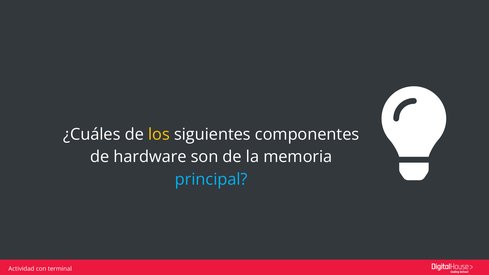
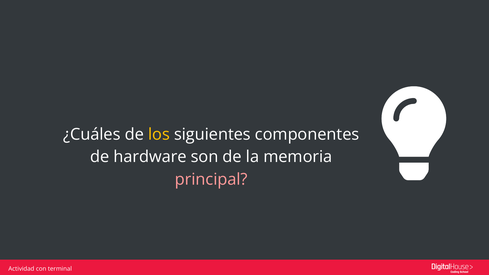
principal colour: light blue -> pink (211, 179)
